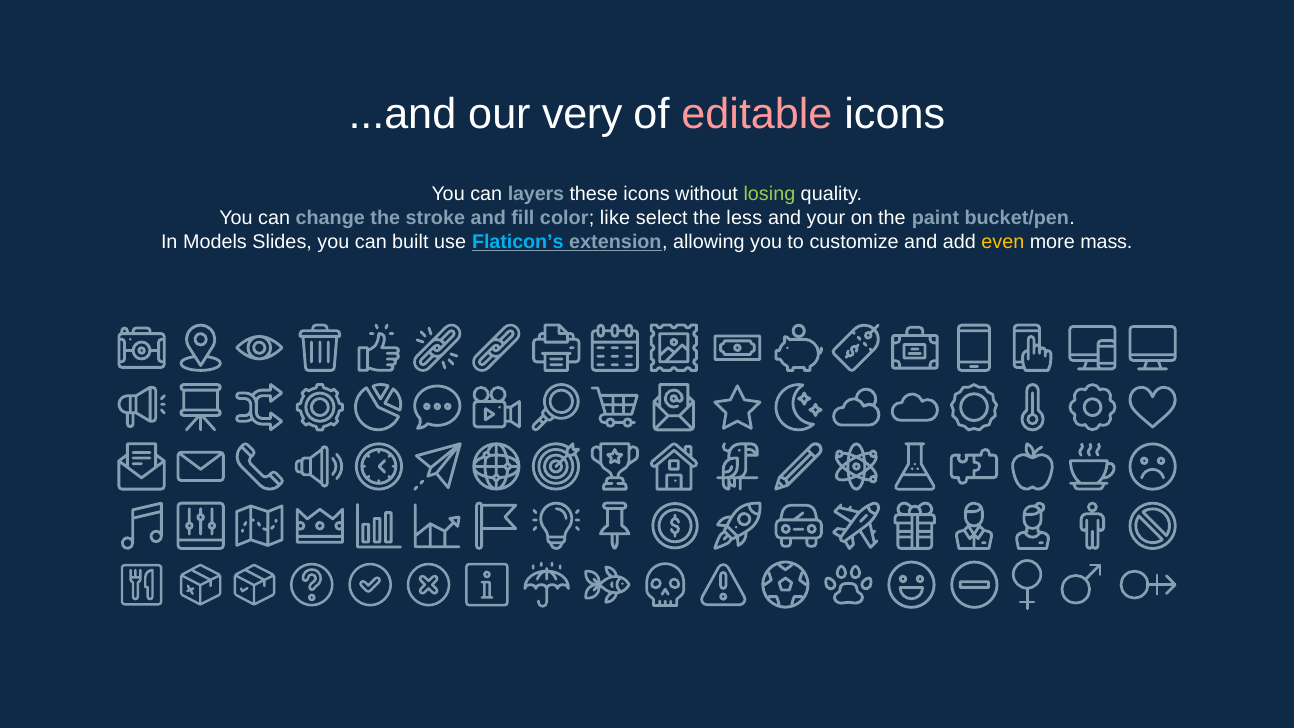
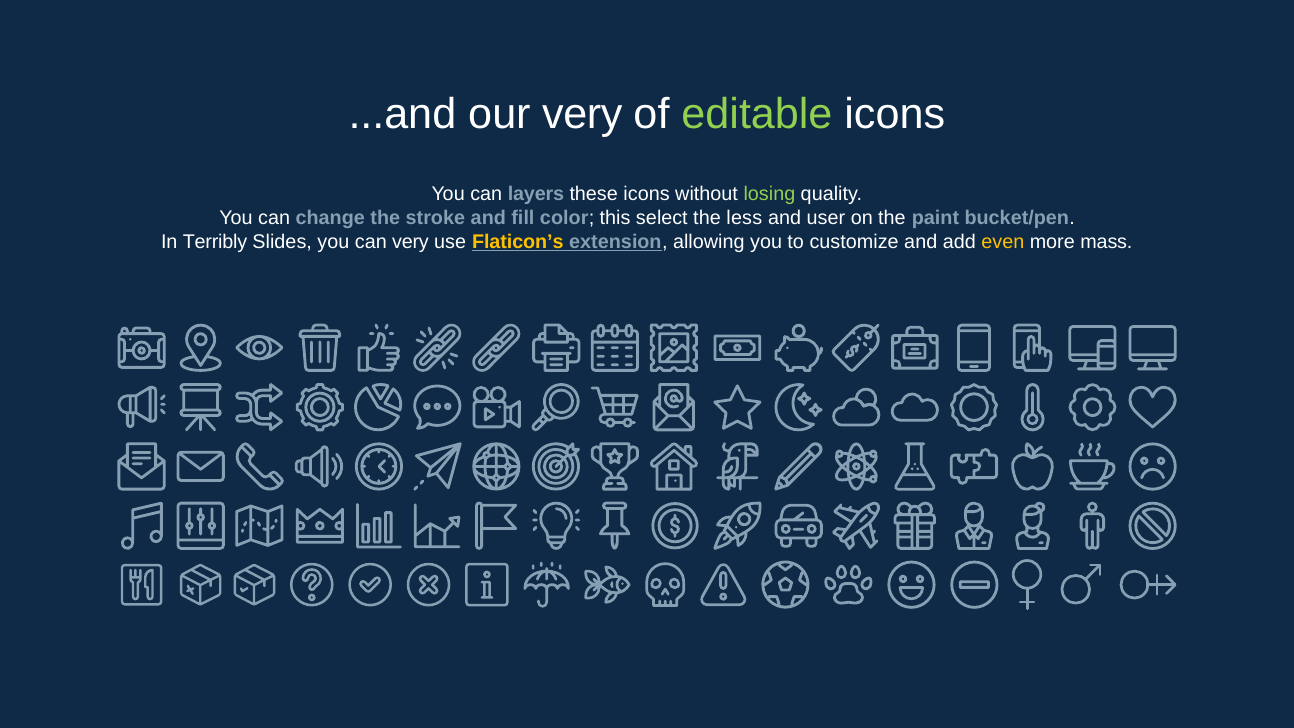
editable colour: pink -> light green (757, 114)
like: like -> this (615, 218)
your: your -> user (826, 218)
Models: Models -> Terribly (215, 242)
can built: built -> very (410, 242)
Flaticon’s colour: light blue -> yellow (518, 242)
